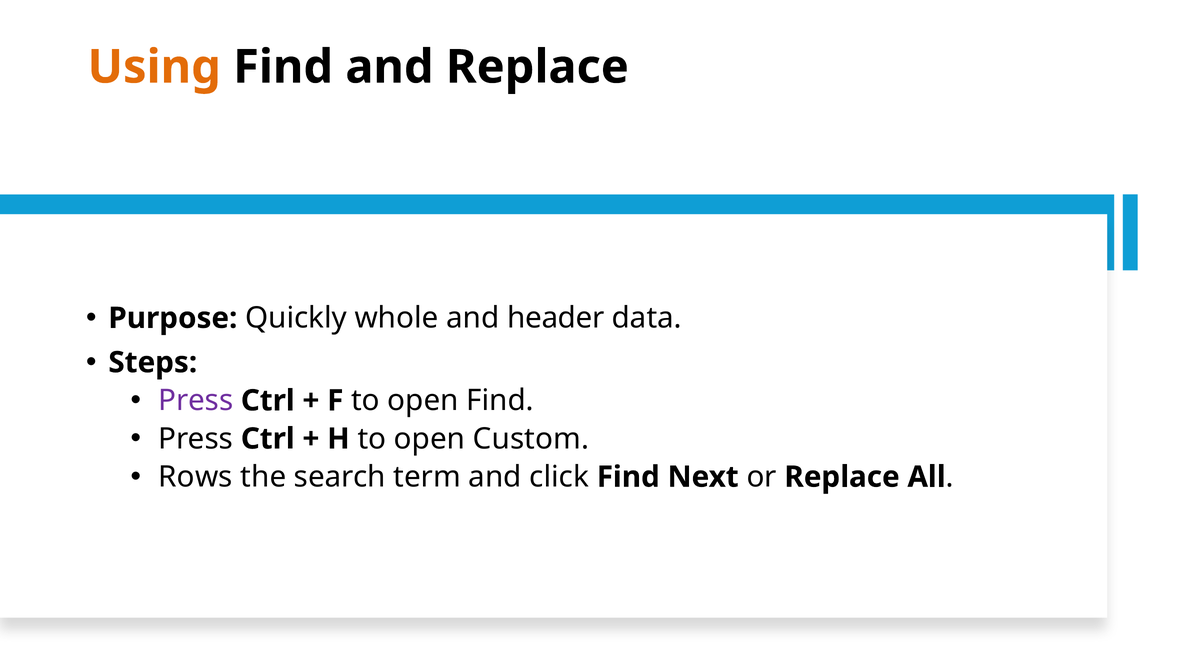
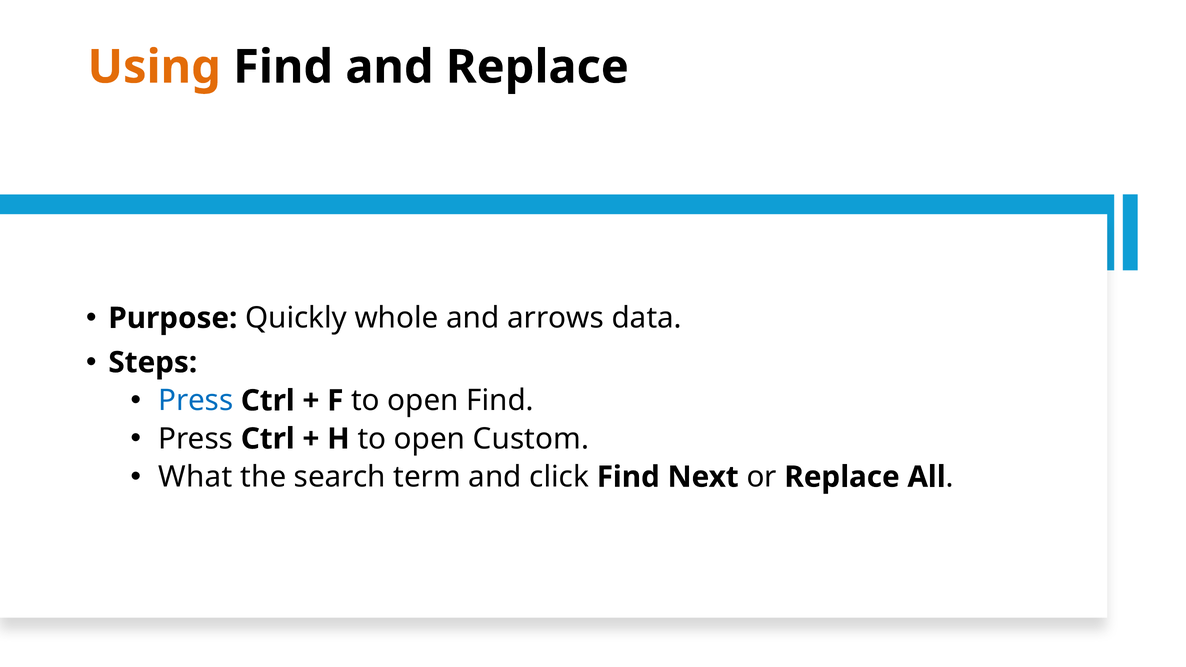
header: header -> arrows (556, 318)
Press colour: purple -> blue (196, 401)
Rows: Rows -> What (195, 477)
